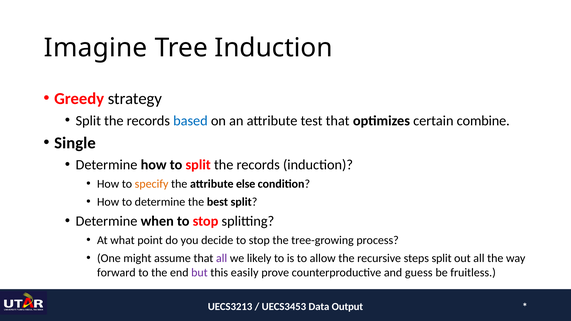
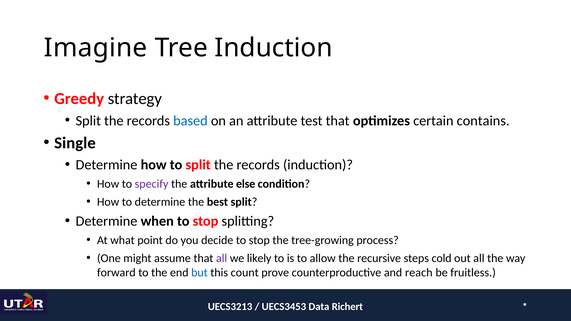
combine: combine -> contains (483, 121)
specify colour: orange -> purple (152, 184)
steps split: split -> cold (442, 258)
but colour: purple -> blue (199, 273)
easily: easily -> count (245, 273)
guess: guess -> reach (419, 273)
Output: Output -> Richert (347, 307)
